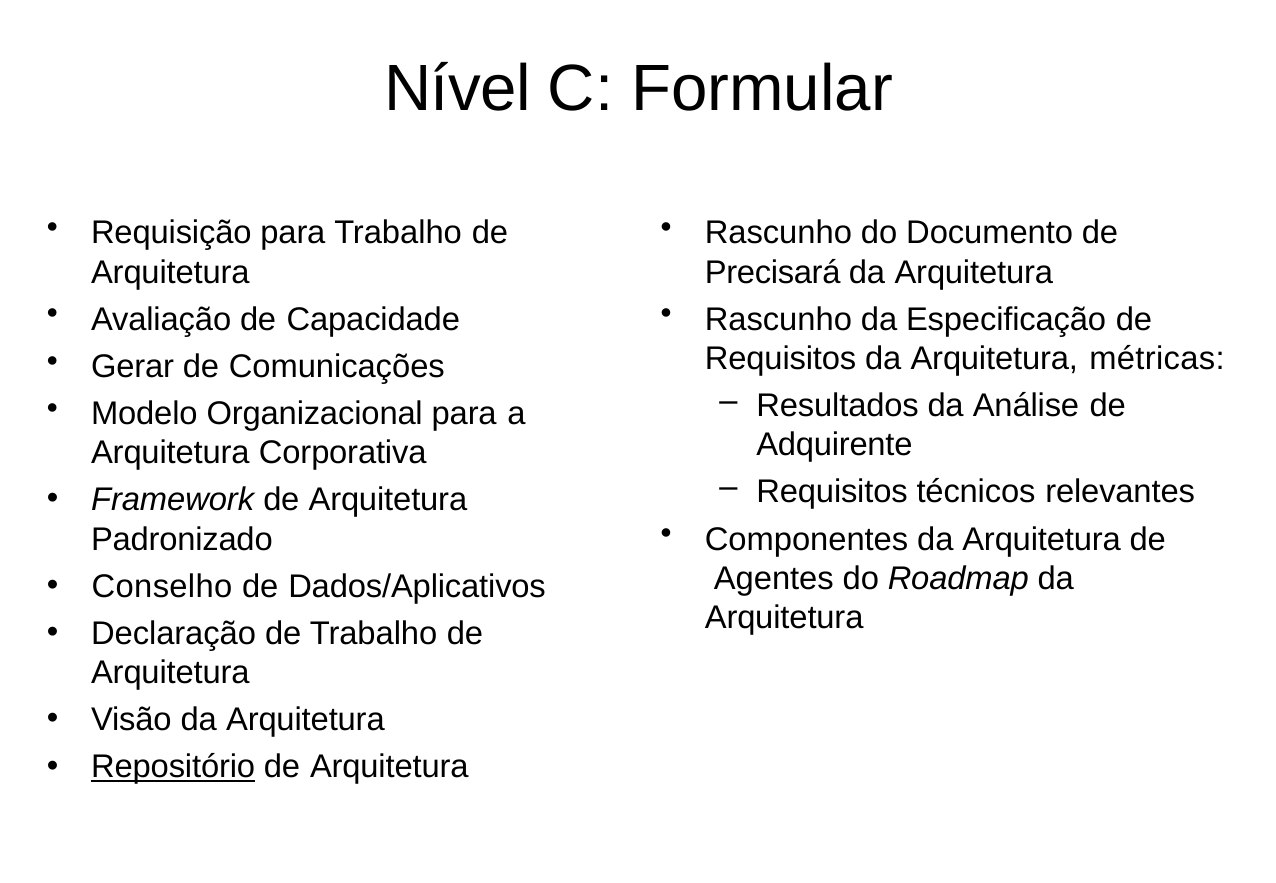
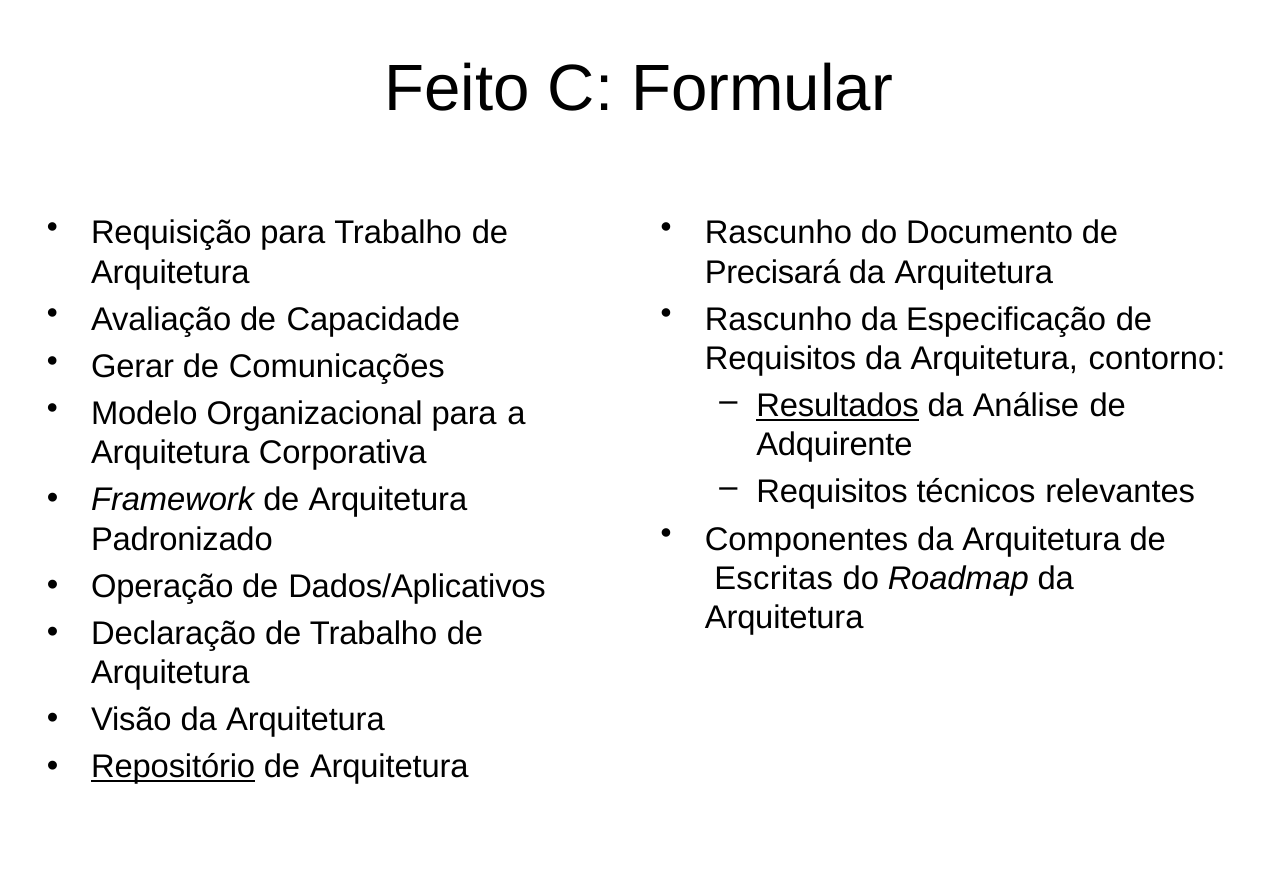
Nível: Nível -> Feito (457, 89)
métricas: métricas -> contorno (1157, 359)
Resultados underline: none -> present (838, 406)
Agentes: Agentes -> Escritas (774, 579)
Conselho: Conselho -> Operação (162, 587)
